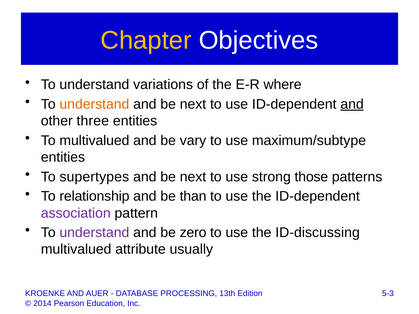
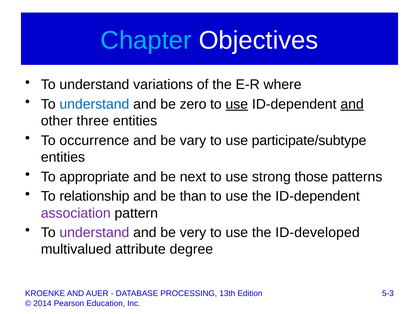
Chapter colour: yellow -> light blue (146, 41)
understand colour: orange -> blue (94, 104)
next: next -> zero (193, 104)
use underline: none -> present (237, 104)
To multivalued: multivalued -> occurrence (94, 141)
maximum/subtype: maximum/subtype -> participate/subtype (309, 141)
supertypes: supertypes -> appropriate (94, 177)
zero: zero -> very (193, 233)
ID-discussing: ID-discussing -> ID-developed (317, 233)
usually: usually -> degree (191, 250)
